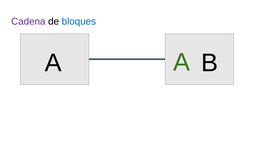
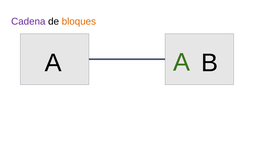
bloques colour: blue -> orange (79, 21)
